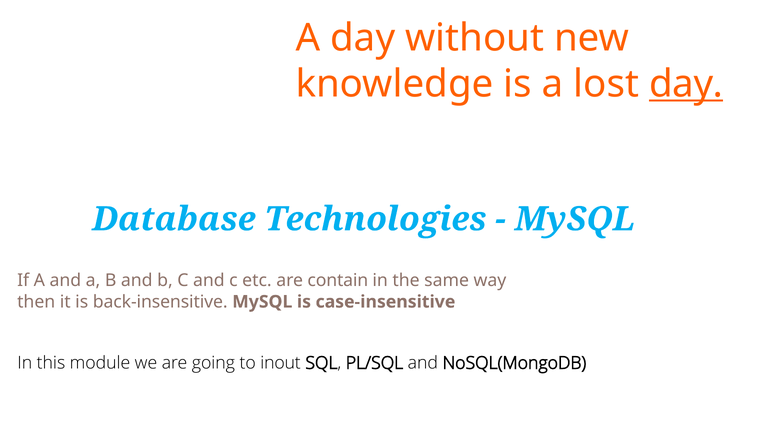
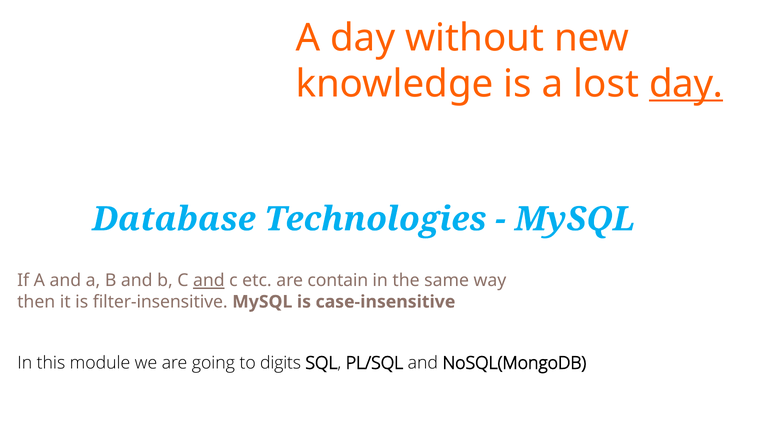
and underline: none -> present (209, 281)
back-insensitive: back-insensitive -> filter-insensitive (160, 302)
inout: inout -> digits (281, 364)
